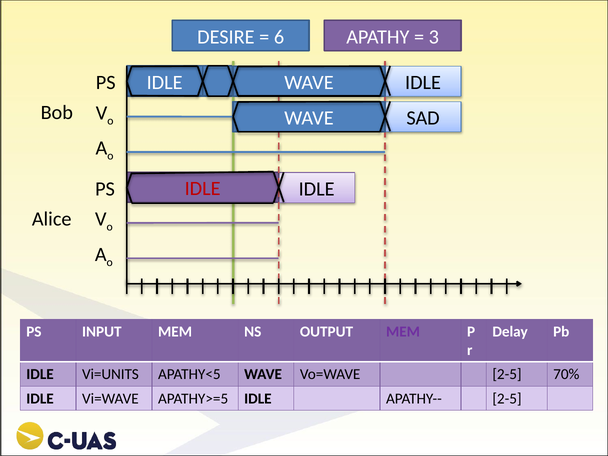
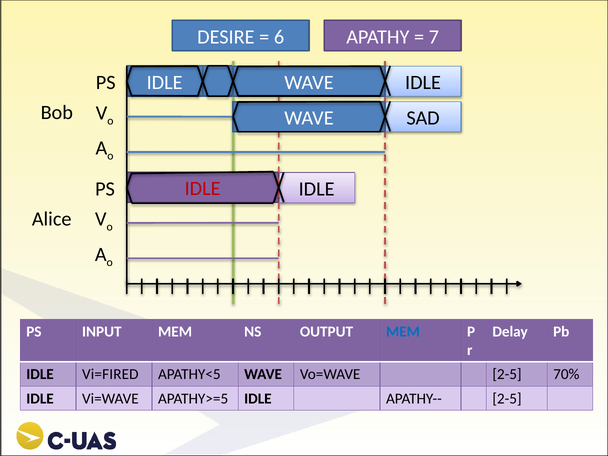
3: 3 -> 7 (434, 37)
MEM colour: purple -> blue (403, 332)
Vi=UNITS: Vi=UNITS -> Vi=FIRED (110, 374)
